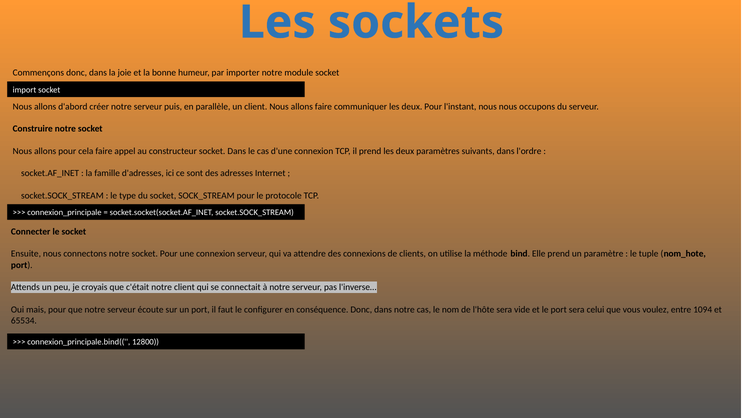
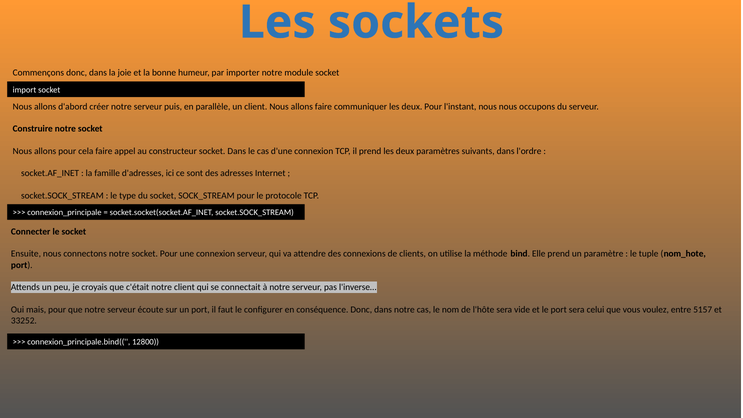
1094: 1094 -> 5157 (703, 310)
65534: 65534 -> 33252 (24, 321)
